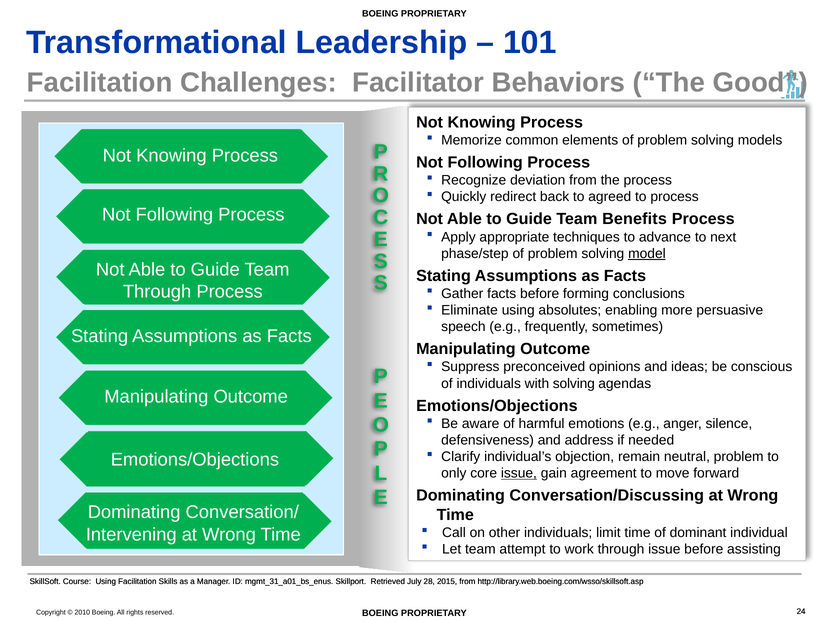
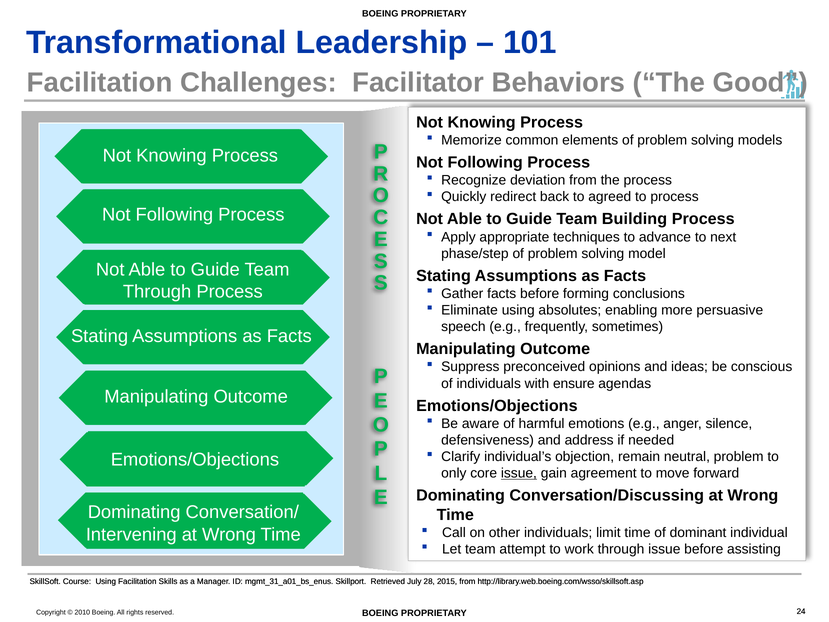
Benefits: Benefits -> Building (635, 219)
model underline: present -> none (647, 253)
with solving: solving -> ensure (574, 383)
